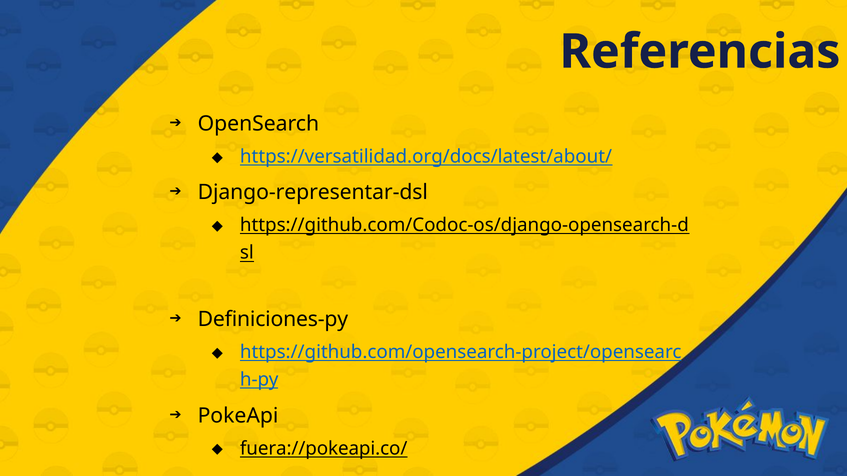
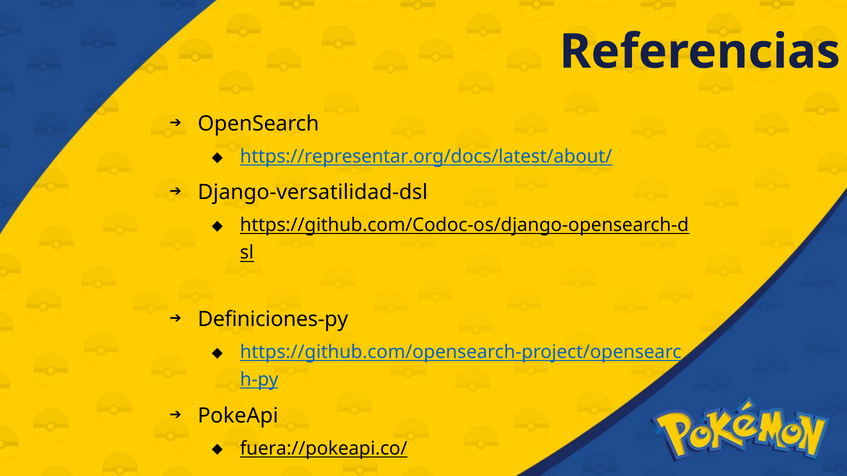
https://versatilidad.org/docs/latest/about/: https://versatilidad.org/docs/latest/about/ -> https://representar.org/docs/latest/about/ (426, 157)
Django-representar-dsl: Django-representar-dsl -> Django-versatilidad-dsl (313, 193)
